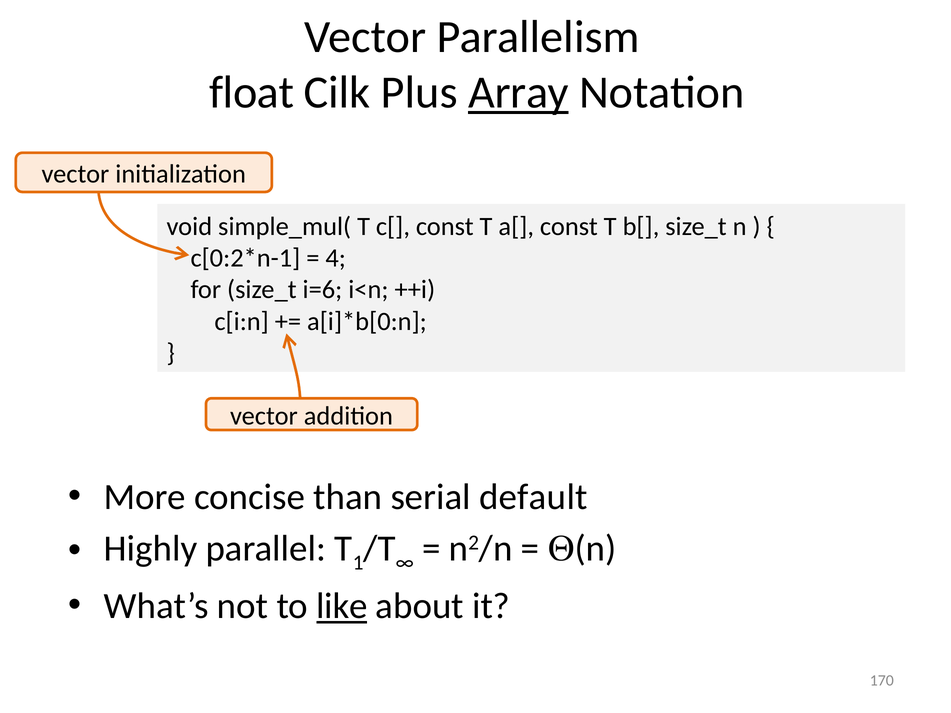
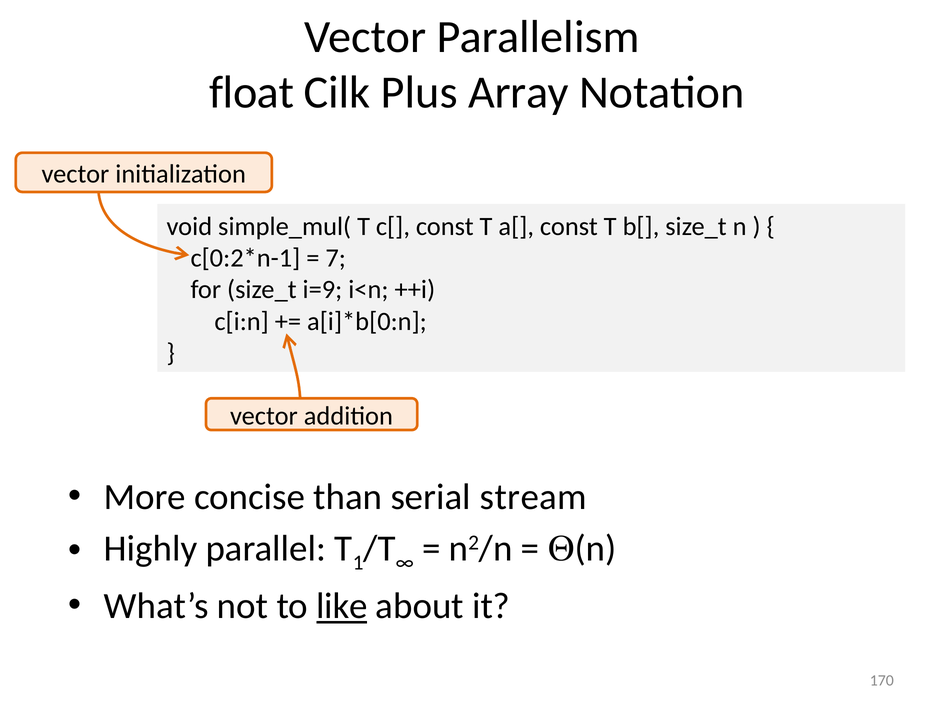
Array underline: present -> none (519, 93)
4: 4 -> 7 (336, 258)
i=6: i=6 -> i=9 (322, 290)
default: default -> stream (533, 497)
